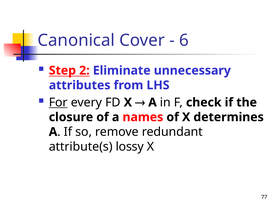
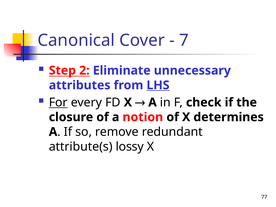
6: 6 -> 7 (184, 40)
LHS underline: none -> present (158, 85)
names: names -> notion (143, 117)
